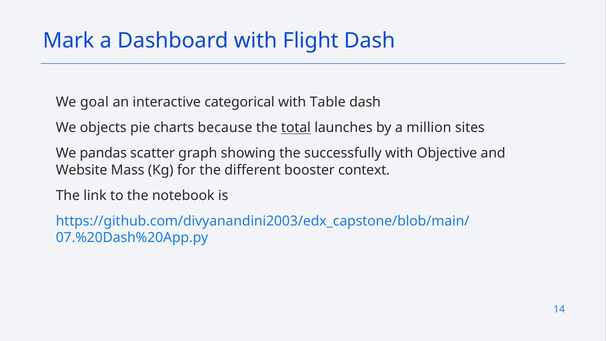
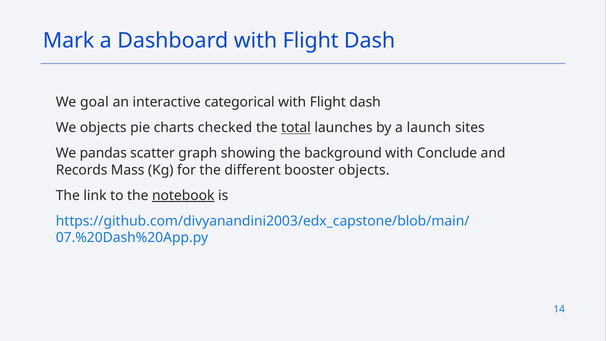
Table: Table -> Flight (328, 102)
because: because -> checked (225, 128)
million: million -> launch (429, 128)
successfully: successfully -> background (343, 153)
Objective: Objective -> Conclude (447, 153)
Website: Website -> Records (82, 170)
booster context: context -> objects (364, 170)
notebook underline: none -> present (183, 195)
